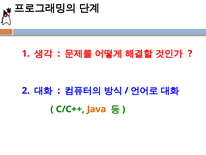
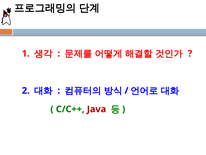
Java colour: orange -> red (97, 109)
